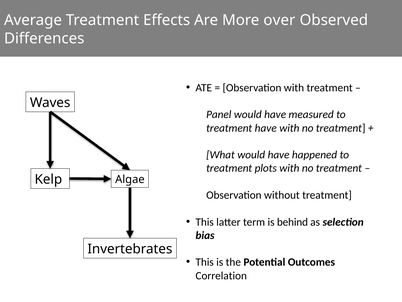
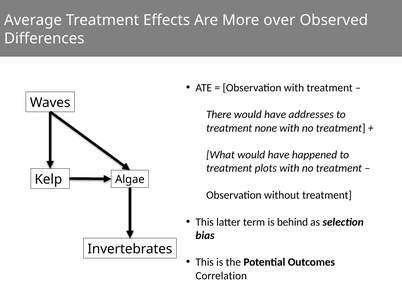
Panel: Panel -> There (219, 114)
measured: measured -> addresses (311, 114)
treatment have: have -> none (266, 128)
